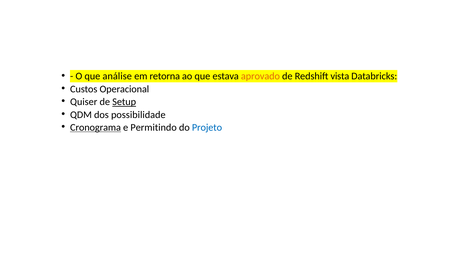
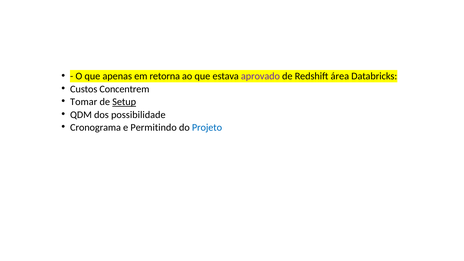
análise: análise -> apenas (117, 76)
aprovado colour: orange -> purple (260, 76)
vista: vista -> área (340, 76)
Operacional: Operacional -> Concentrem (124, 89)
Quiser: Quiser -> Tomar (84, 102)
Cronograma underline: present -> none (96, 127)
